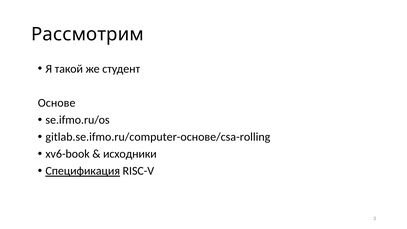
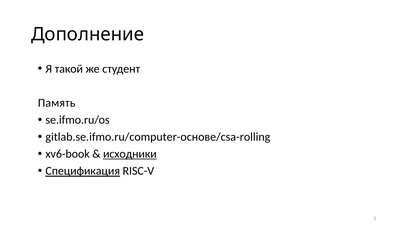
Рассмотрим: Рассмотрим -> Дополнение (88, 34)
Основе: Основе -> Память (57, 103)
исходники underline: none -> present (130, 154)
